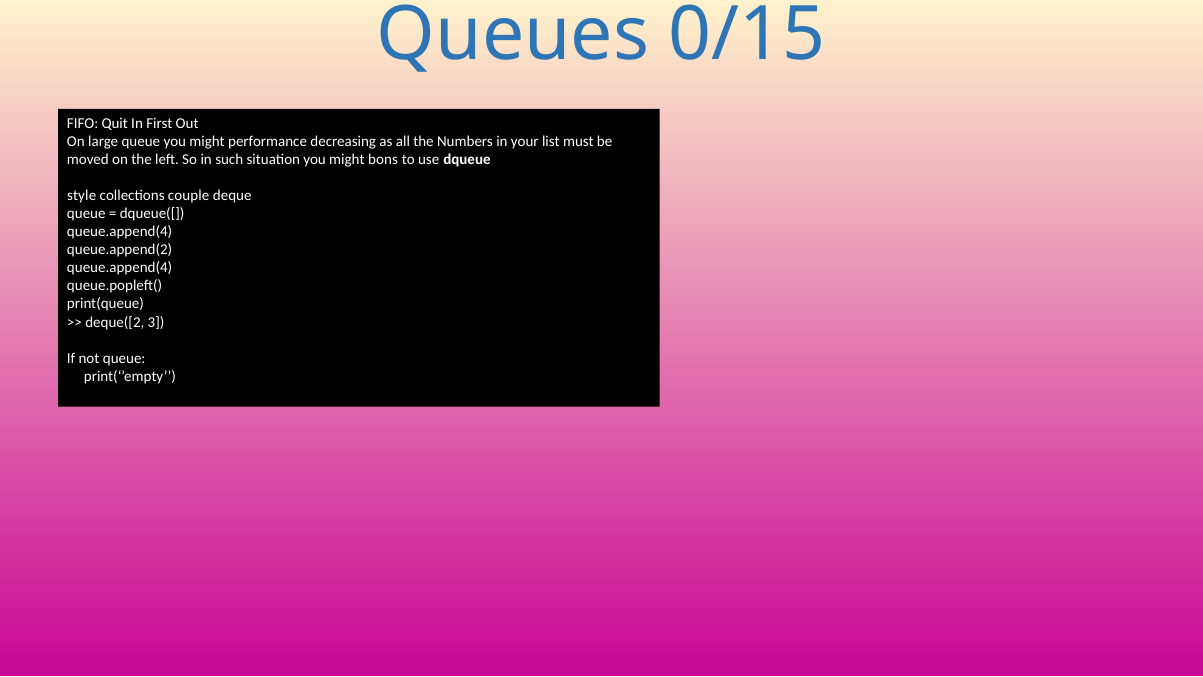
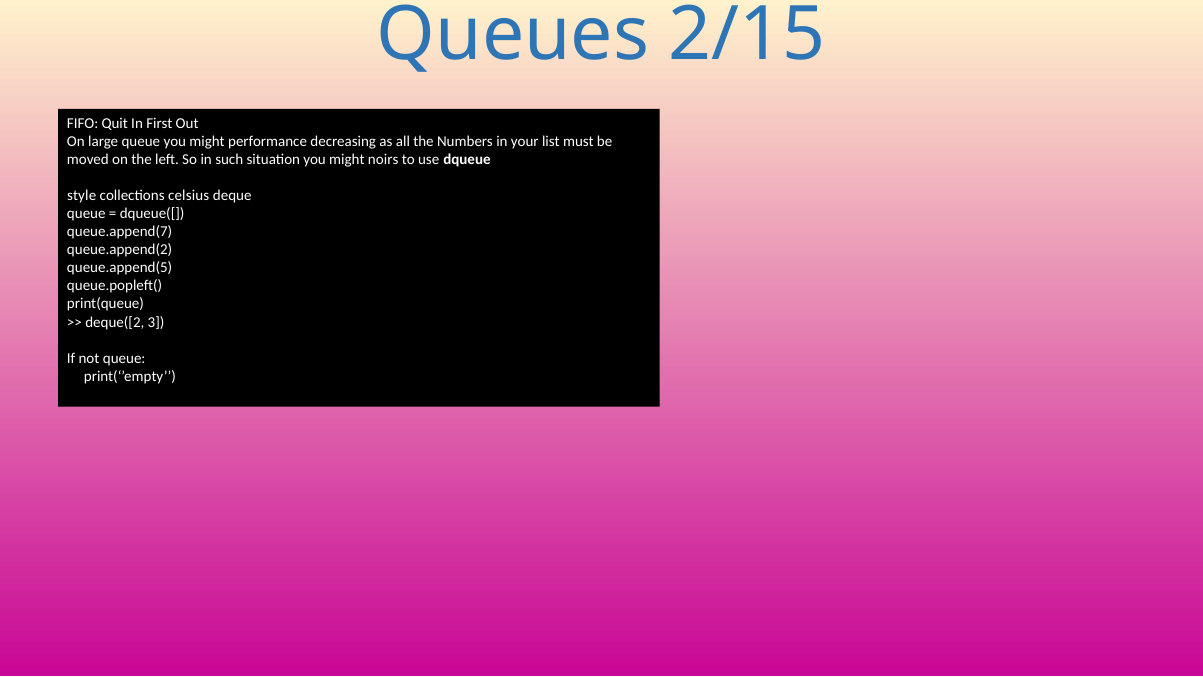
0/15: 0/15 -> 2/15 (747, 34)
bons: bons -> noirs (383, 160)
couple: couple -> celsius (189, 196)
queue.append(4: queue.append(4 -> queue.append(7 (120, 232)
queue.append(4: queue.append(4 -> queue.append(5 (120, 268)
